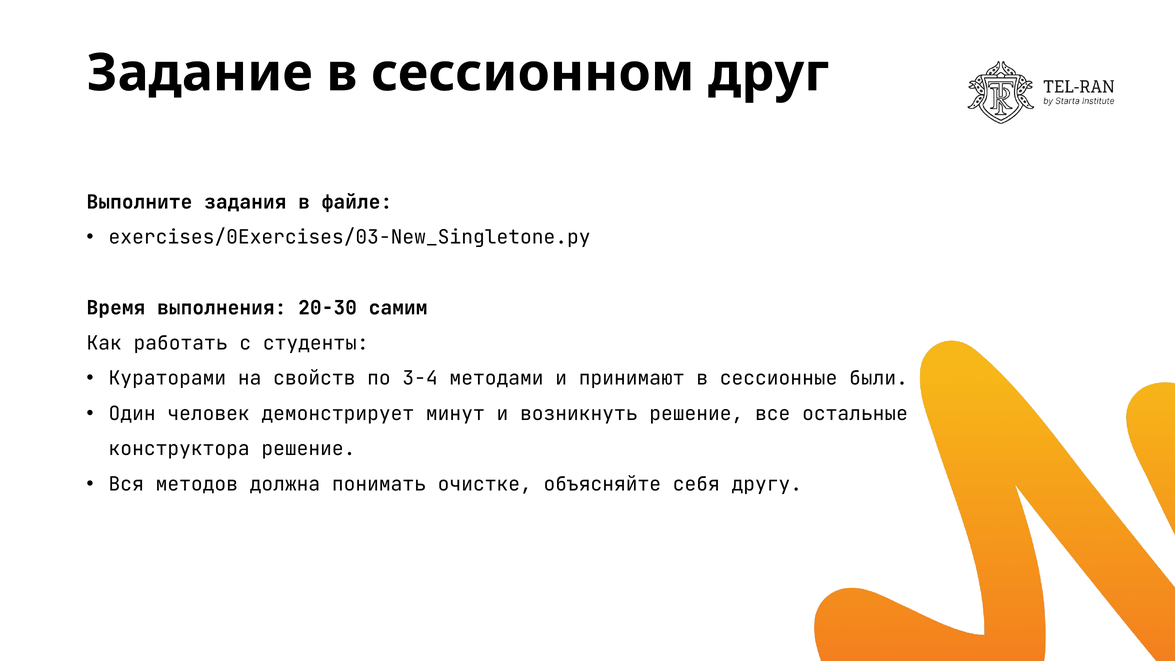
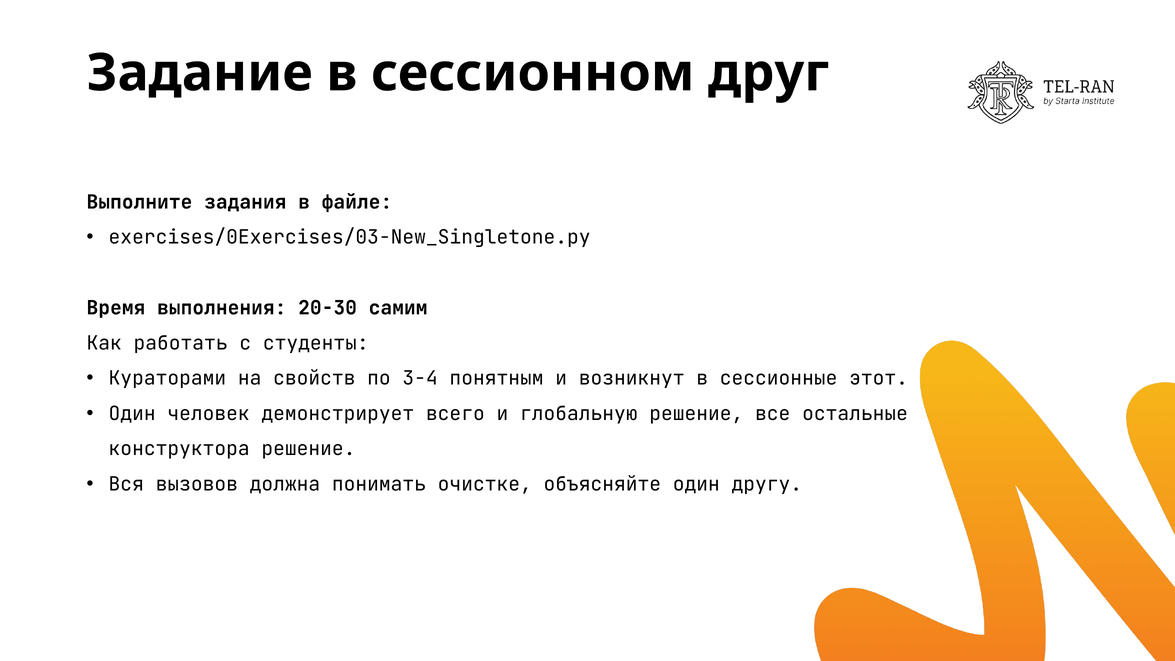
методами: методами -> понятным (497, 378)
принимают: принимают -> возникнут (632, 378)
были: были -> этот (879, 378)
минут: минут -> всего (455, 414)
возникнуть: возникнуть -> глобальную (579, 414)
методов: методов -> вызовов (197, 484)
объясняйте себя: себя -> один (696, 484)
